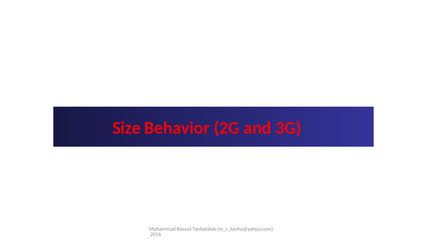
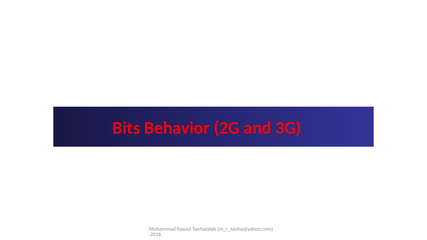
Size: Size -> Bits (126, 128)
